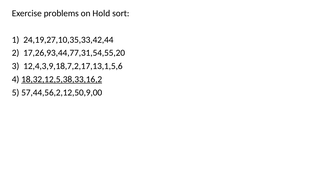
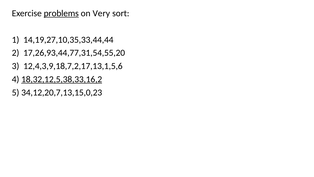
problems underline: none -> present (61, 13)
Hold: Hold -> Very (101, 13)
24,19,27,10,35,33,42,44: 24,19,27,10,35,33,42,44 -> 14,19,27,10,35,33,44,44 (68, 40)
57,44,56,2,12,50,9,00: 57,44,56,2,12,50,9,00 -> 34,12,20,7,13,15,0,23 (62, 92)
